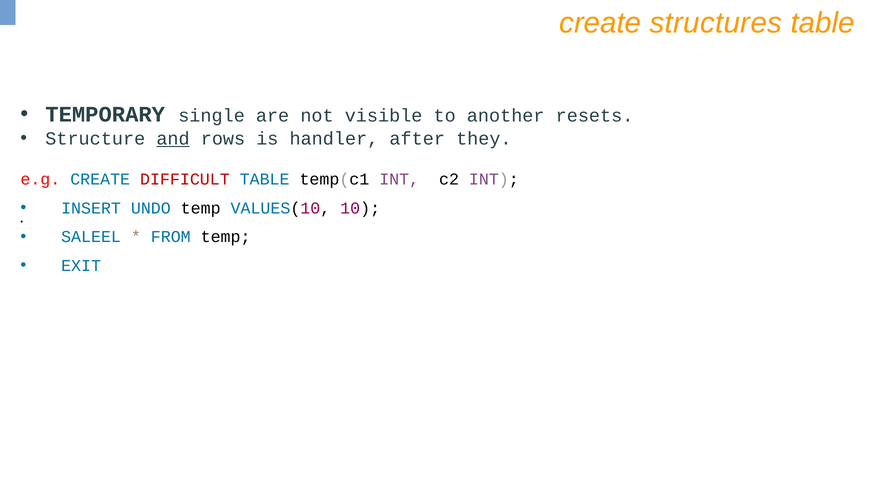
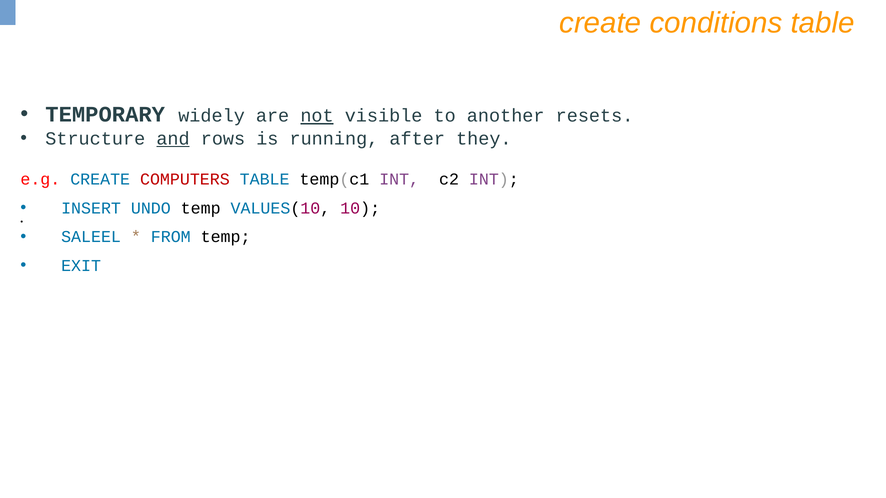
structures: structures -> conditions (716, 23)
single: single -> widely (212, 116)
not underline: none -> present (317, 116)
handler: handler -> running (334, 139)
DIFFICULT: DIFFICULT -> COMPUTERS (185, 180)
